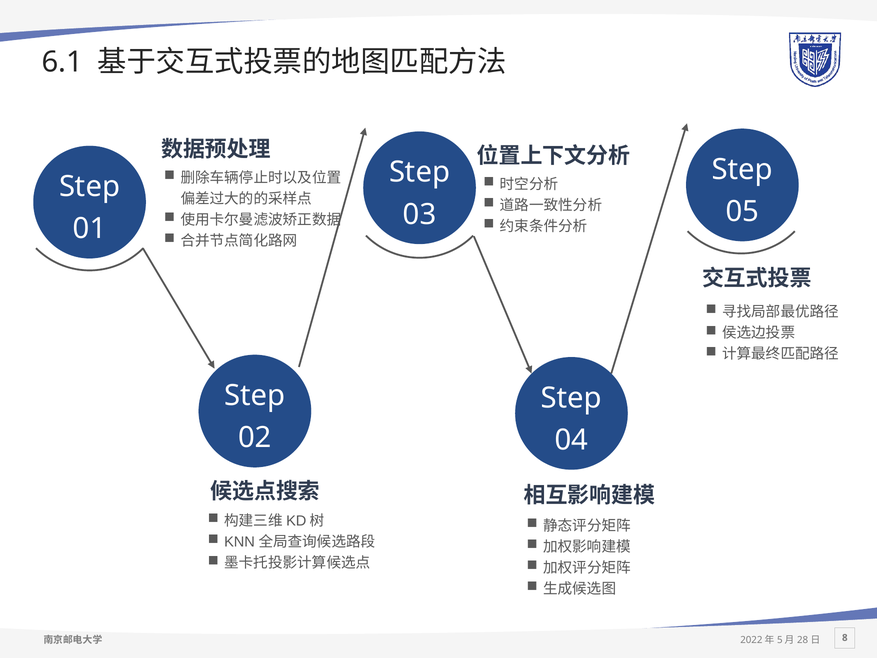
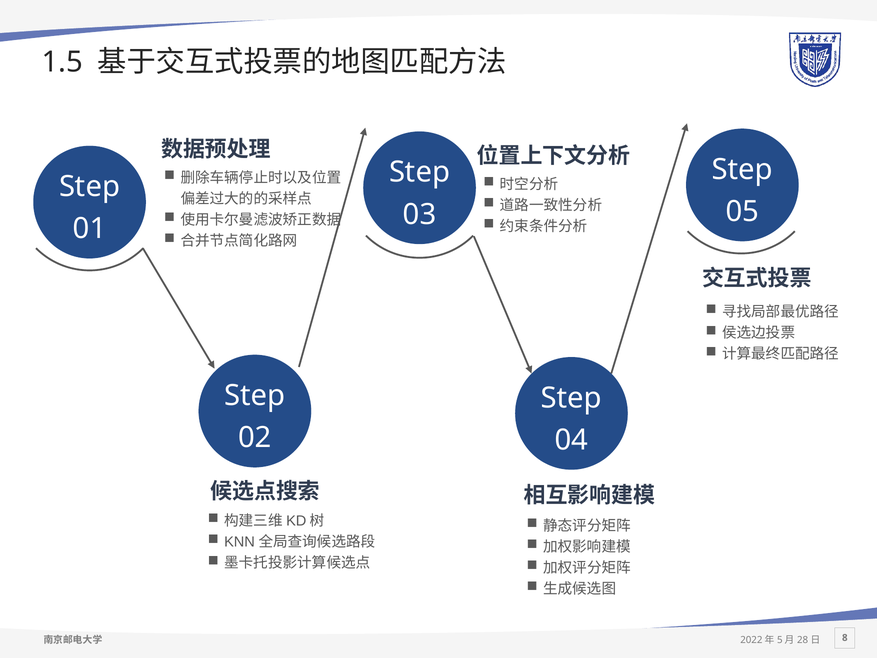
6.1: 6.1 -> 1.5 (62, 62)
